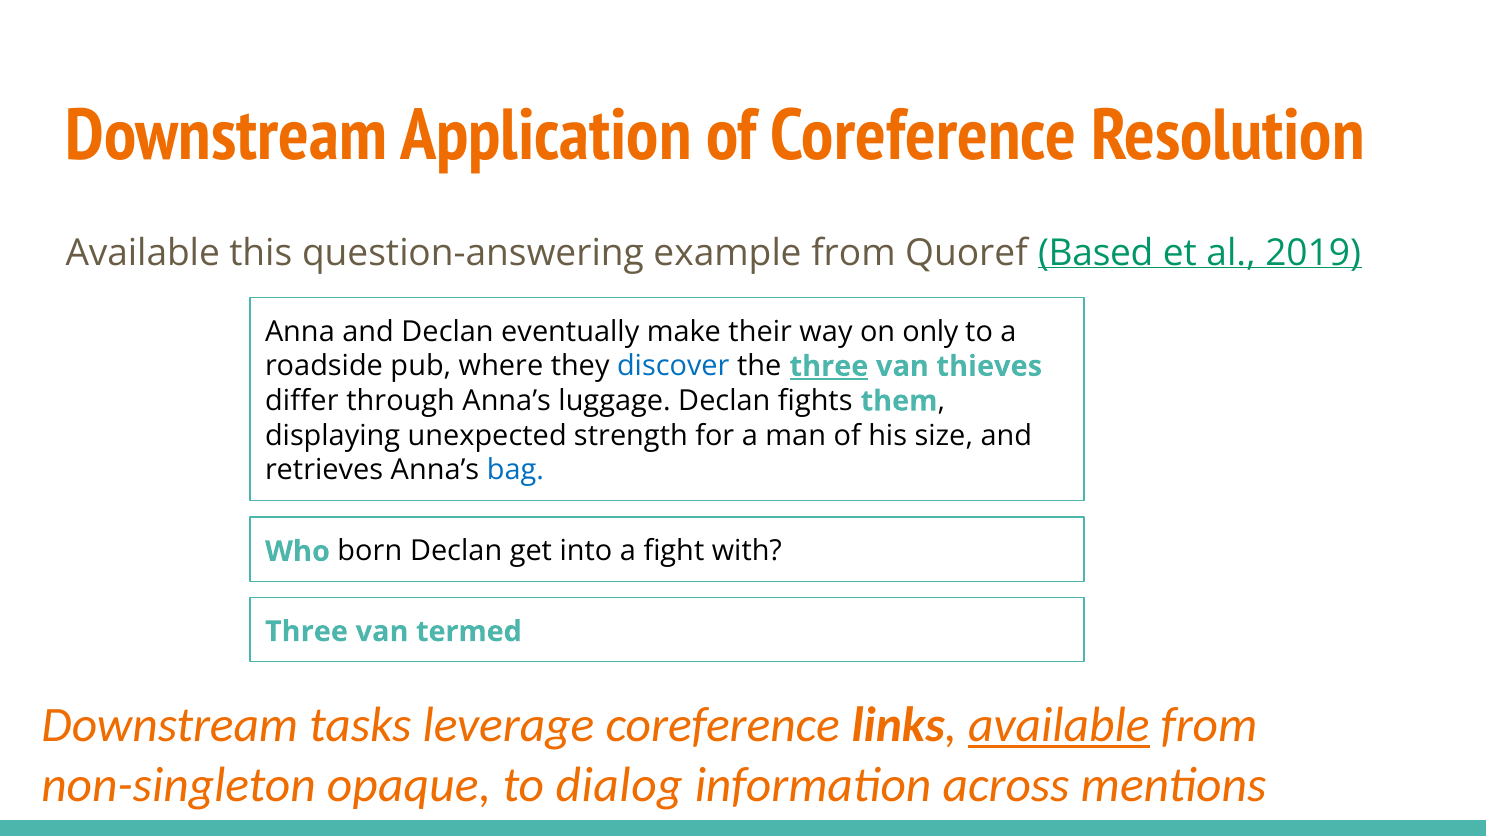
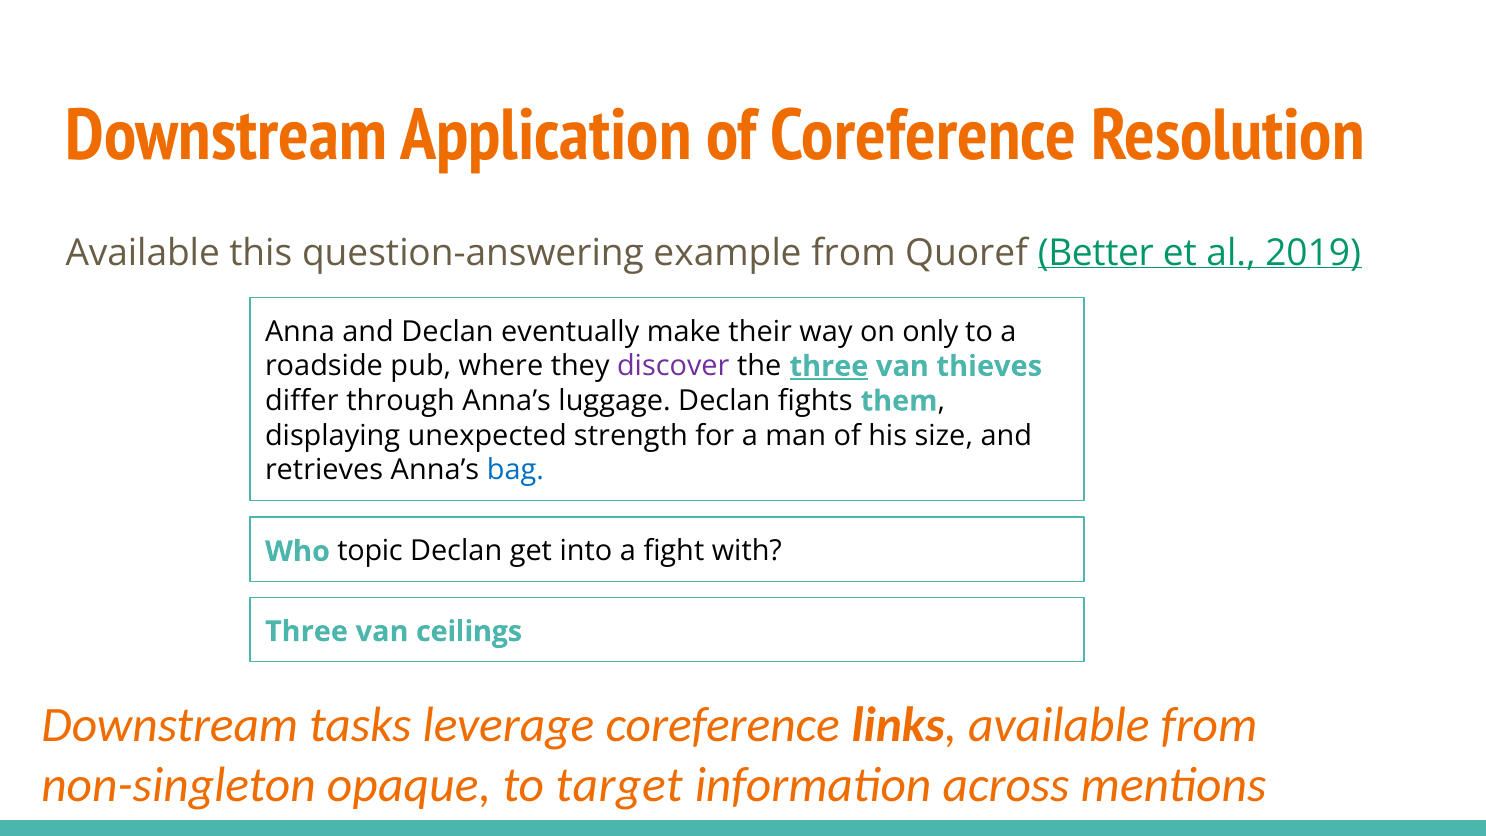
Based: Based -> Better (1096, 253)
discover colour: blue -> purple (673, 366)
born: born -> topic (370, 551)
termed: termed -> ceilings (469, 631)
available underline: present -> none (1059, 725)
dialog: dialog -> target (619, 785)
